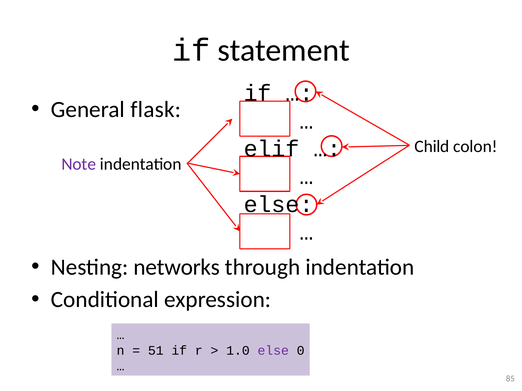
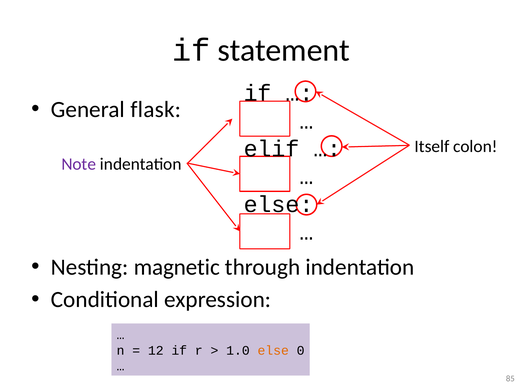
Child: Child -> Itself (432, 147)
networks: networks -> magnetic (177, 267)
51: 51 -> 12 (156, 351)
else colour: purple -> orange (273, 351)
